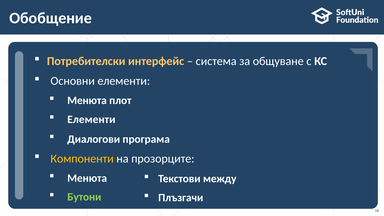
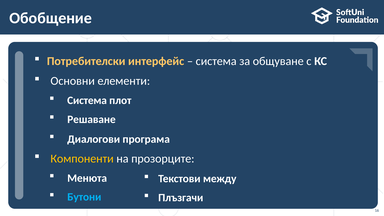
Менюта: Менюта -> Система (87, 100)
Елементи: Елементи -> Решаване (91, 119)
Бутони colour: light green -> light blue (84, 197)
